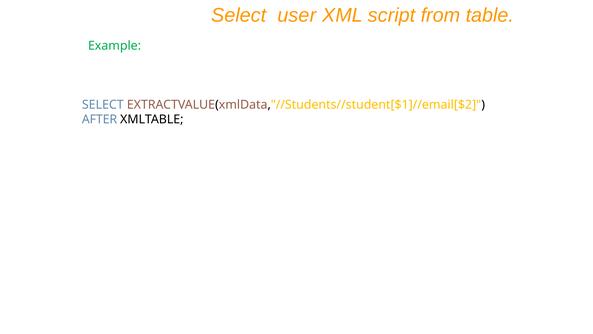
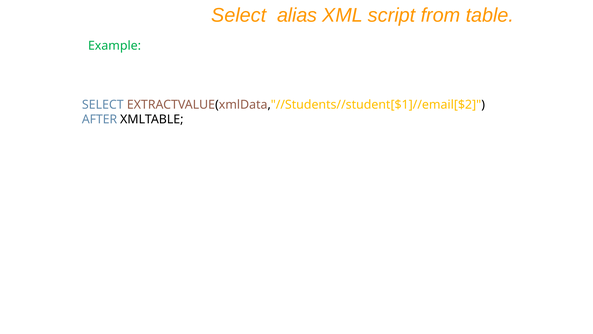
user: user -> alias (297, 15)
